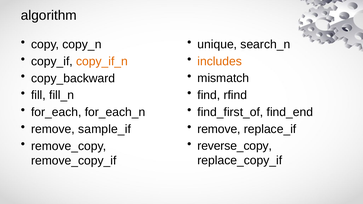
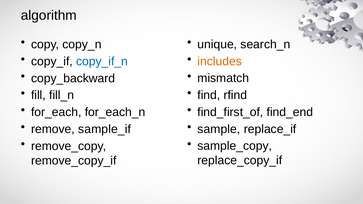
copy_if_n colour: orange -> blue (102, 61)
remove: remove -> sample (219, 129)
reverse_copy: reverse_copy -> sample_copy (235, 146)
